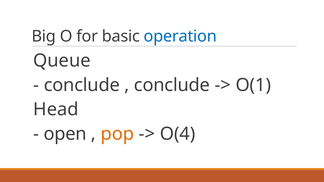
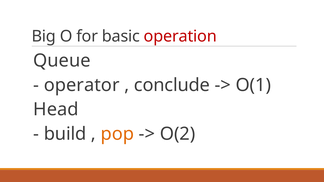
operation colour: blue -> red (180, 36)
conclude: conclude -> operator (82, 85)
open: open -> build (65, 134)
O(4: O(4 -> O(2 (178, 134)
